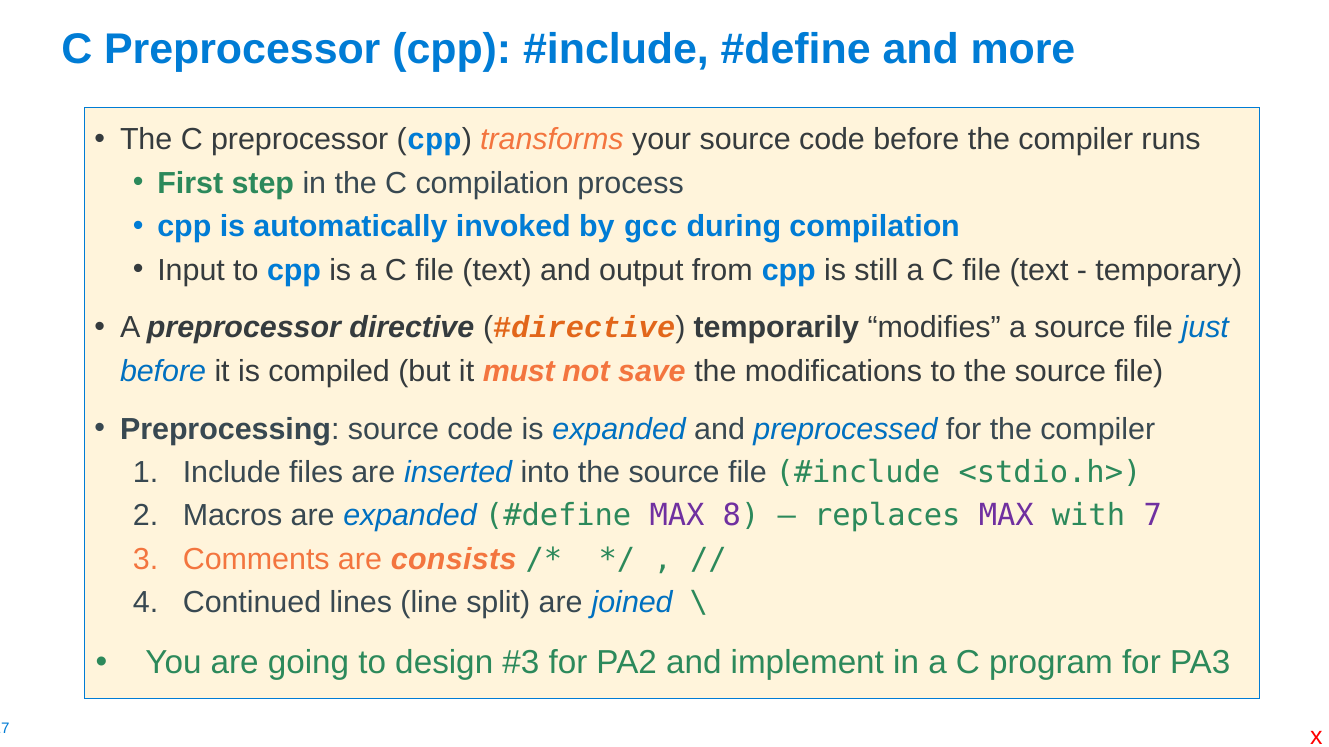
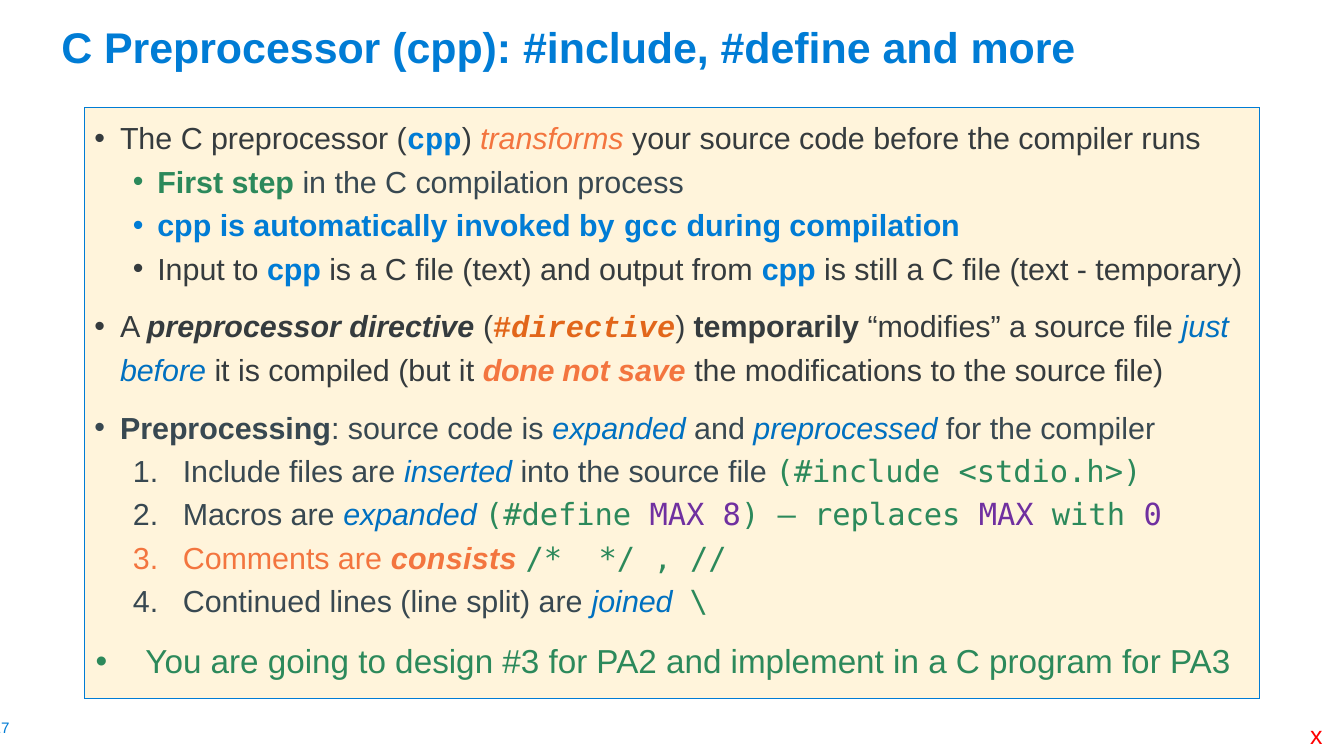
must: must -> done (519, 372)
7: 7 -> 0 (1153, 516)
